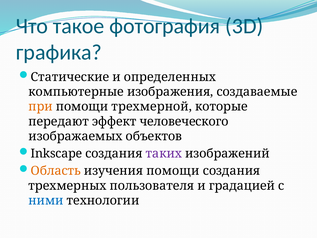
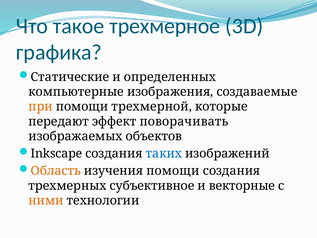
фотография: фотография -> трехмерное (165, 26)
человеческого: человеческого -> поворачивать (184, 121)
таких colour: purple -> blue (164, 153)
пользователя: пользователя -> субъективное (152, 185)
градацией: градацией -> векторные (242, 185)
ними colour: blue -> orange (46, 200)
